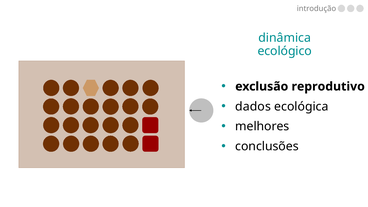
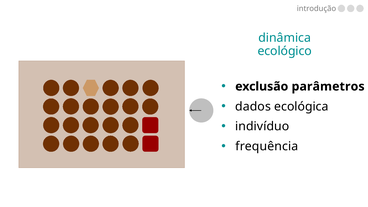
reprodutivo: reprodutivo -> parâmetros (328, 86)
melhores: melhores -> indivíduo (262, 126)
conclusões: conclusões -> frequência (267, 146)
